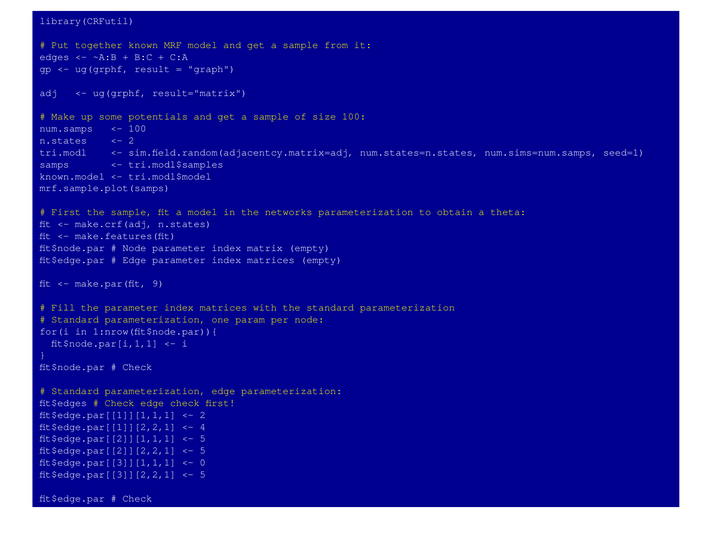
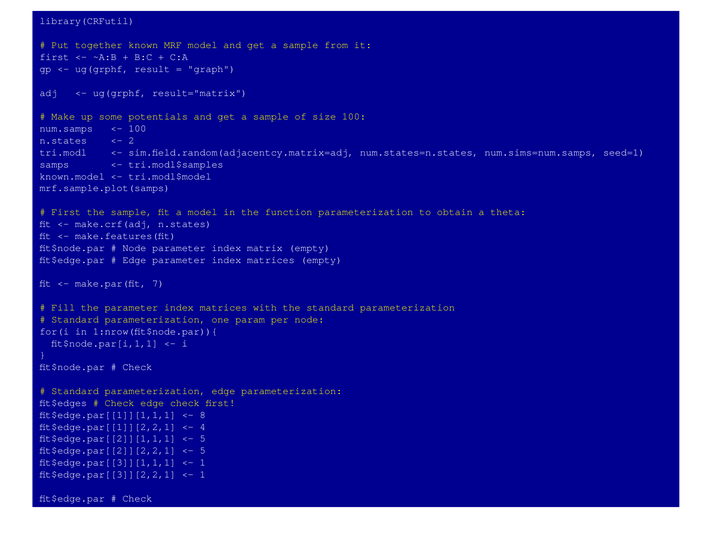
edges: edges -> first (54, 57)
networks: networks -> function (289, 212)
9: 9 -> 7 (158, 284)
2: 2 -> 8 (203, 415)
0: 0 -> 1 (203, 463)
5: 5 -> 1 (203, 475)
